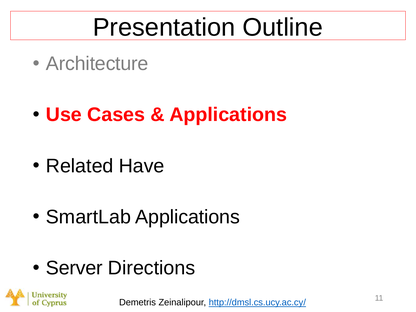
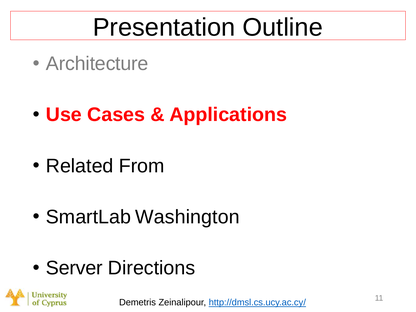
Have: Have -> From (142, 166)
SmartLab Applications: Applications -> Washington (188, 217)
